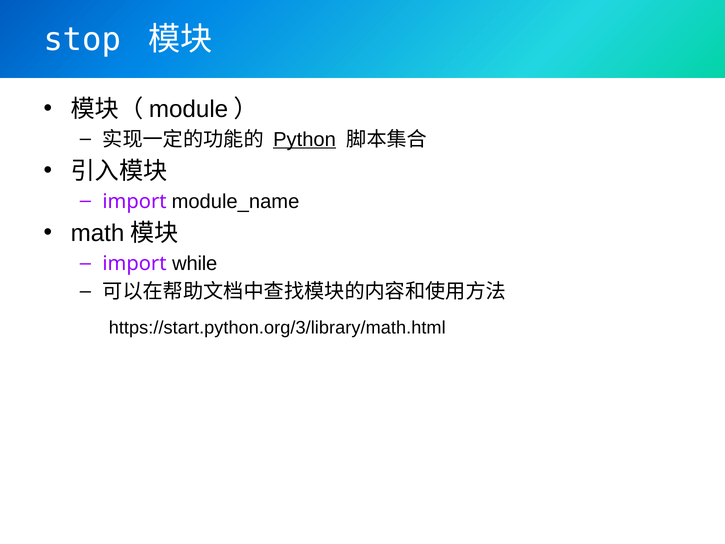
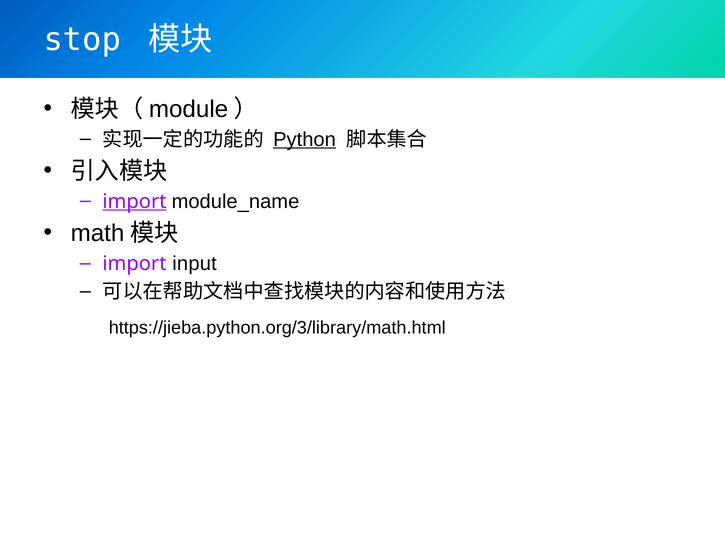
import underline: none -> present (135, 201)
while: while -> input (195, 263)
https://start.python.org/3/library/math.html: https://start.python.org/3/library/math.html -> https://jieba.python.org/3/library/math.html (277, 328)
